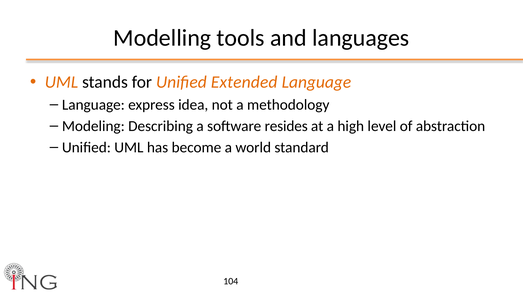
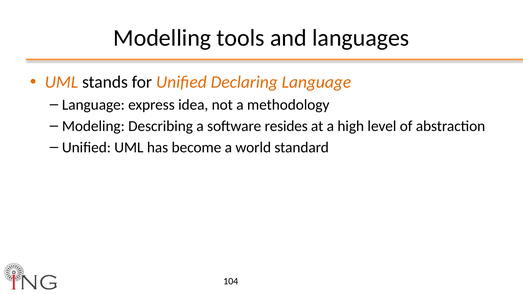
Extended: Extended -> Declaring (244, 82)
